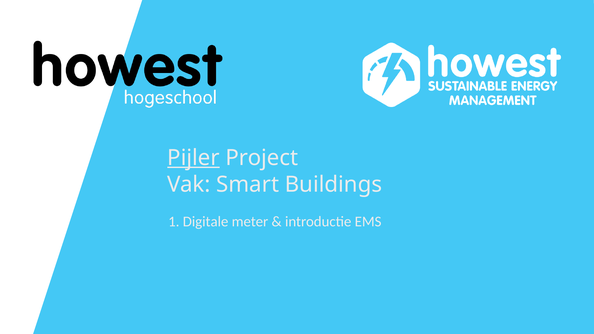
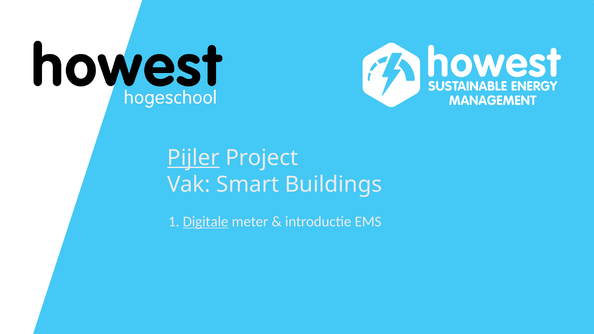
Digitale underline: none -> present (206, 222)
